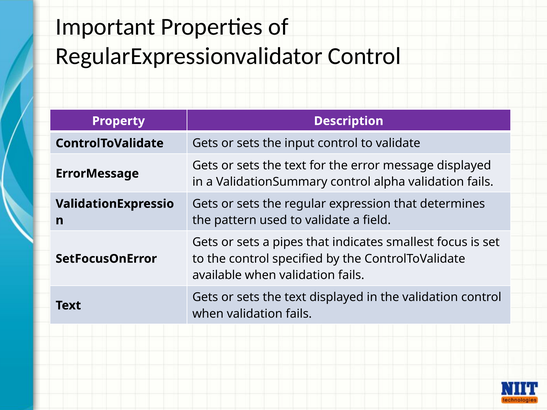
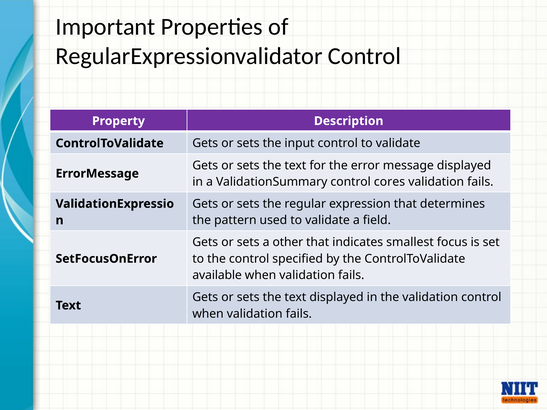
alpha: alpha -> cores (389, 182)
pipes: pipes -> other (288, 242)
